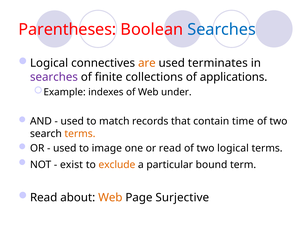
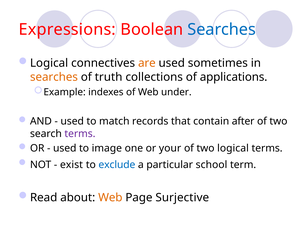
Parentheses: Parentheses -> Expressions (67, 30)
terminates: terminates -> sometimes (218, 63)
searches colour: purple -> orange (54, 77)
finite: finite -> truth (109, 77)
time: time -> after (243, 121)
terms colour: orange -> purple (80, 134)
or read: read -> your (170, 148)
exclude colour: orange -> blue (117, 165)
bound: bound -> school (211, 165)
